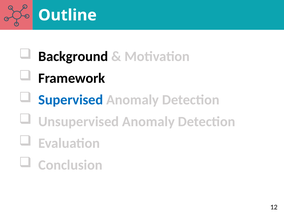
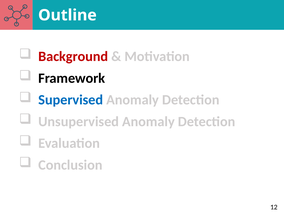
Background colour: black -> red (73, 56)
